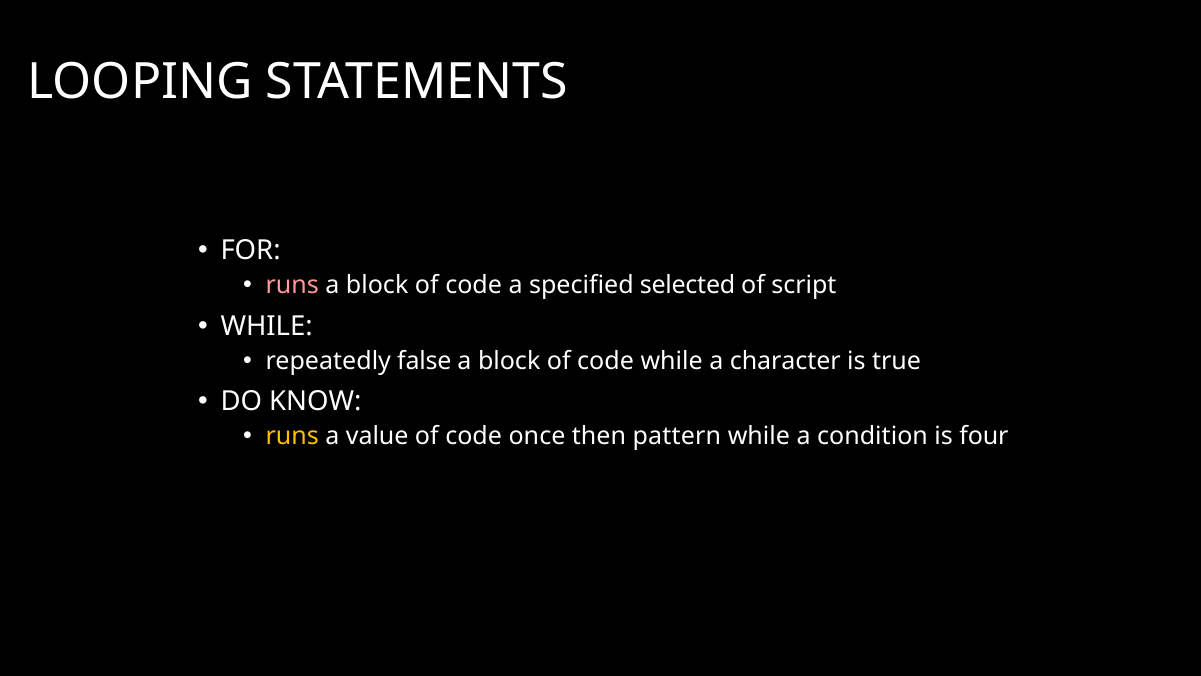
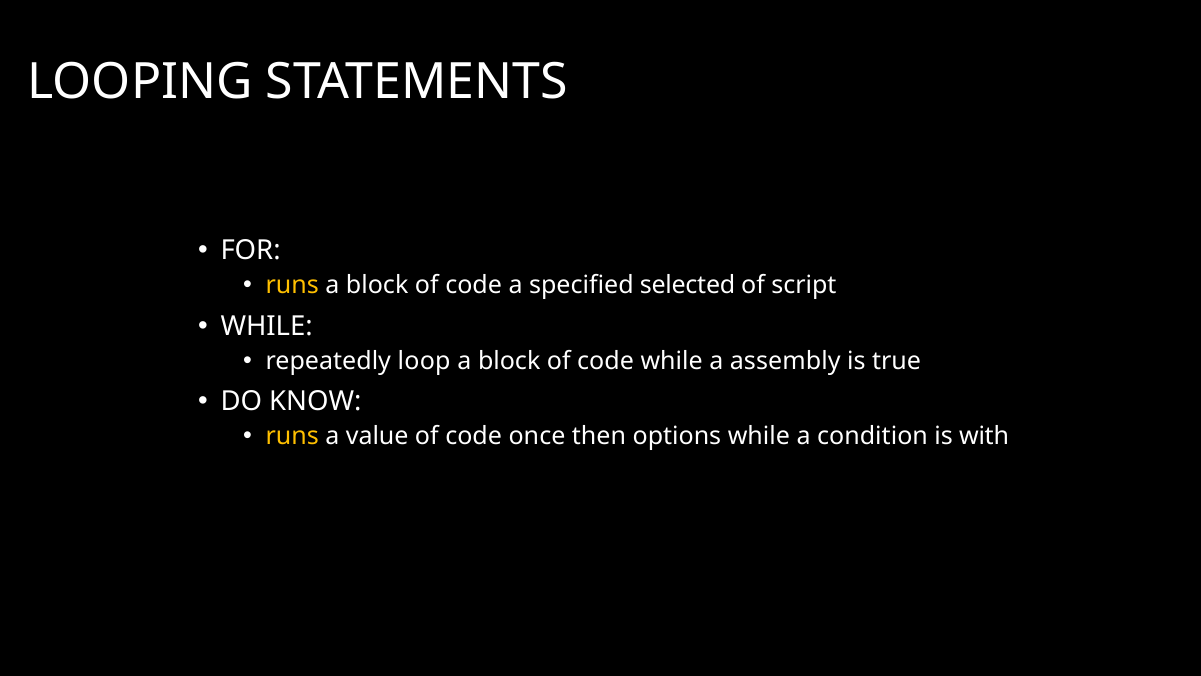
runs colour: pink -> yellow (292, 285)
false: false -> loop (424, 361)
character: character -> assembly (785, 361)
pattern: pattern -> options (677, 436)
four: four -> with (984, 436)
